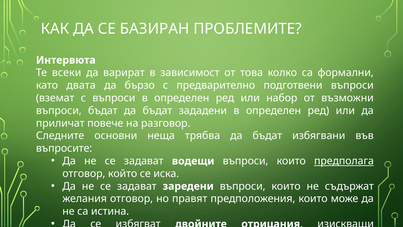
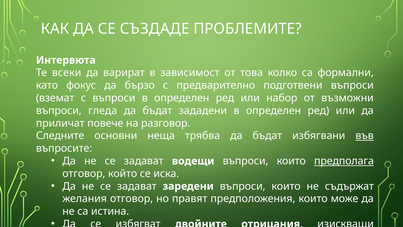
БАЗИРАН: БАЗИРАН -> СЪЗДАДЕ (155, 29)
двата: двата -> фокус (81, 85)
въпроси бъдат: бъдат -> гледа (103, 110)
във underline: none -> present (365, 136)
